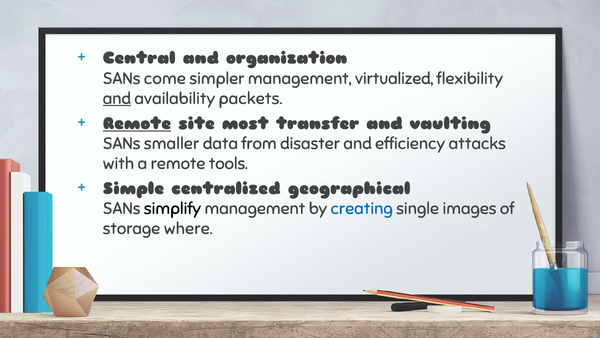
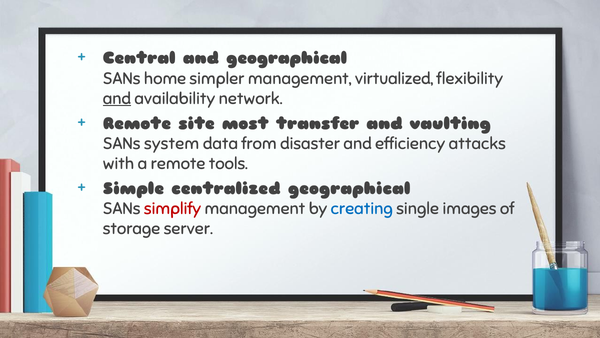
and organization: organization -> geographical (287, 58)
come: come -> home (165, 78)
packets: packets -> network (251, 98)
Remote underline: present -> none (137, 123)
smaller: smaller -> system (172, 143)
simplify colour: black -> red (173, 208)
where: where -> server (188, 228)
